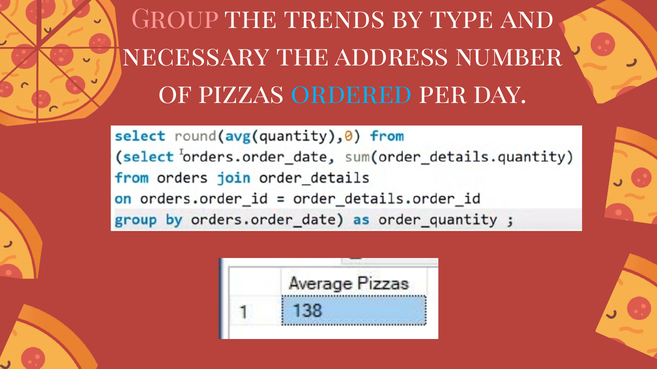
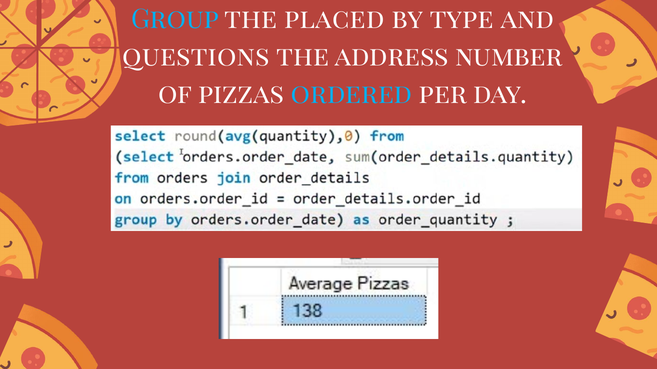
Group colour: pink -> light blue (175, 19)
trends: trends -> placed (334, 19)
necessary: necessary -> questions (196, 57)
